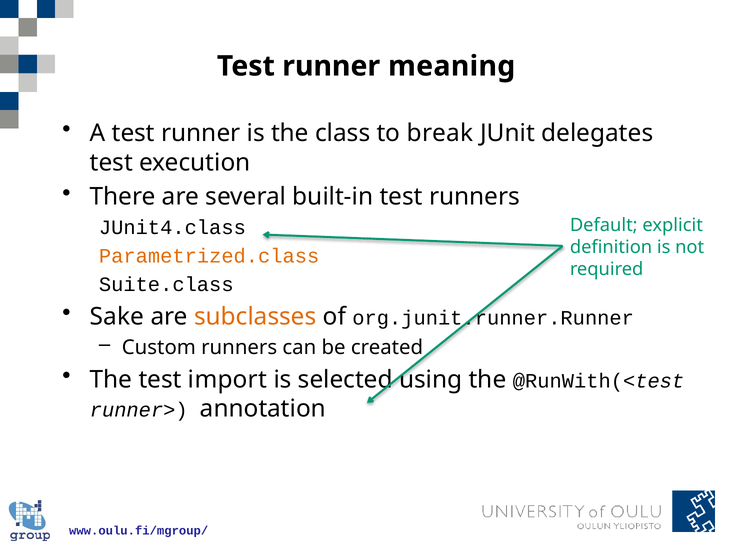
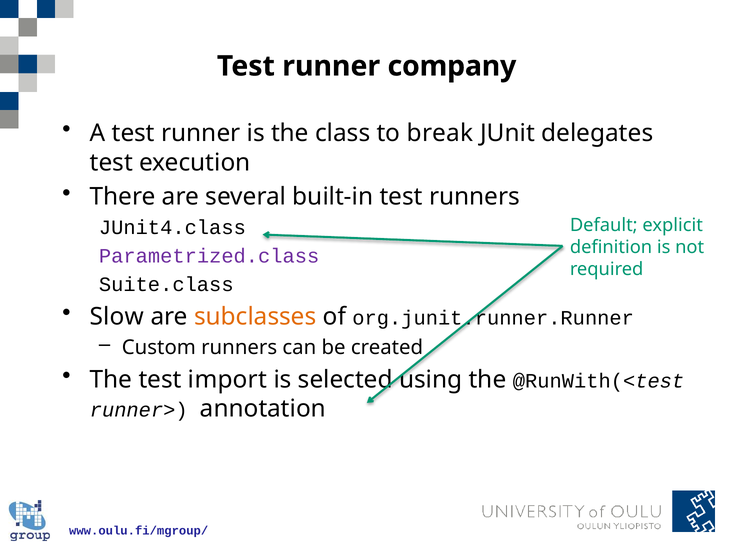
meaning: meaning -> company (452, 66)
Parametrized.class colour: orange -> purple (209, 256)
Sake: Sake -> Slow (117, 317)
